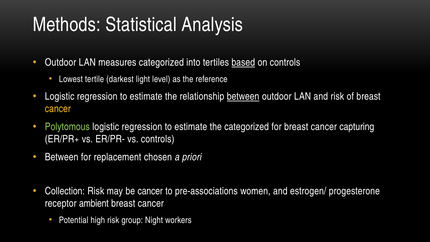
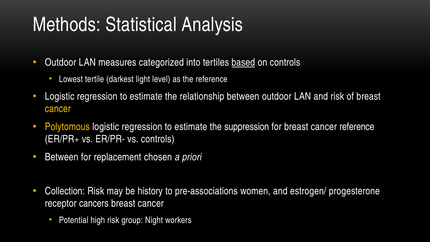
between underline: present -> none (243, 96)
Polytomous colour: light green -> yellow (67, 127)
the categorized: categorized -> suppression (247, 127)
cancer capturing: capturing -> reference (357, 127)
be cancer: cancer -> history (150, 191)
ambient: ambient -> cancers (94, 203)
